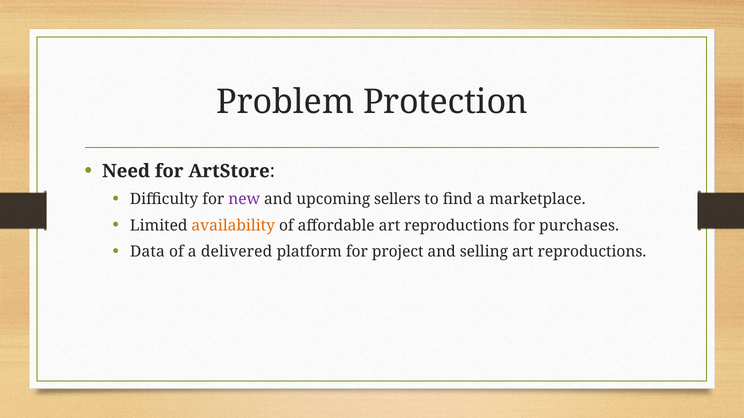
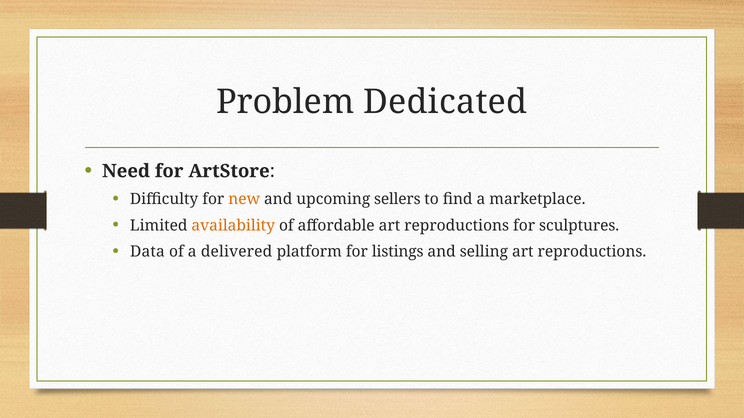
Protection: Protection -> Dedicated (445, 102)
new colour: purple -> orange (244, 199)
purchases: purchases -> sculptures (579, 226)
project: project -> listings (398, 252)
